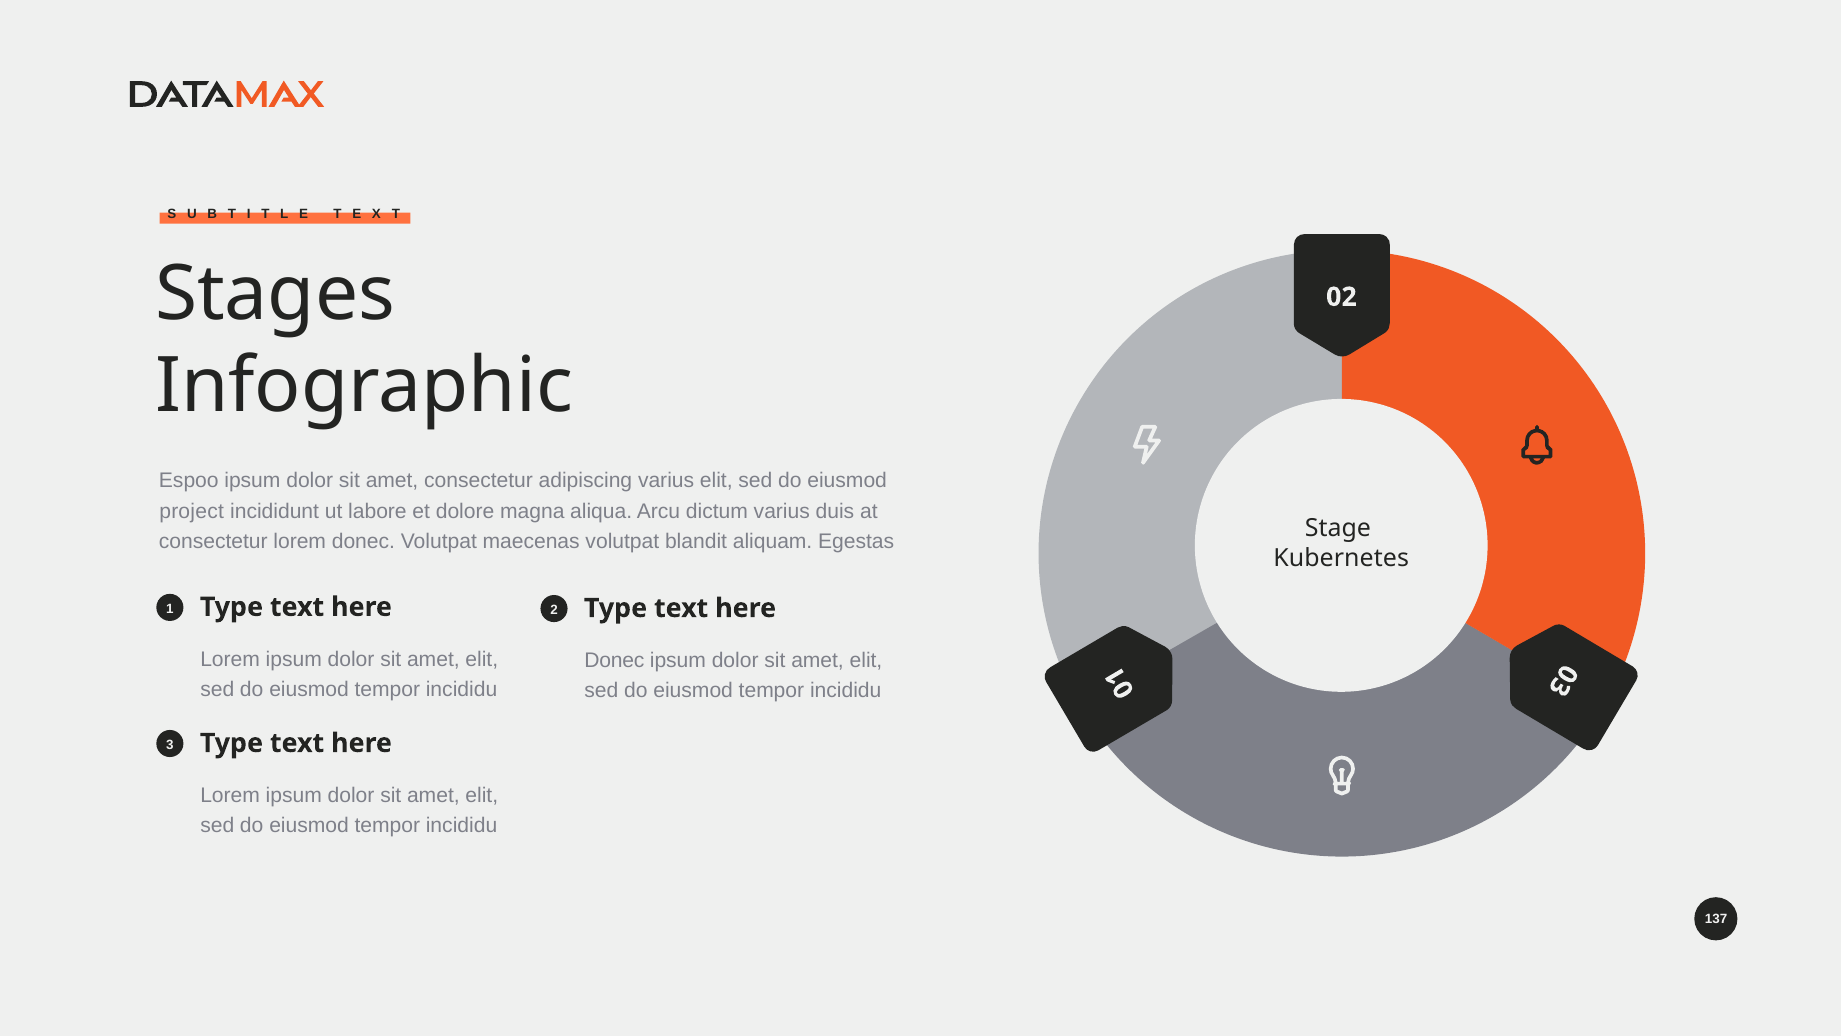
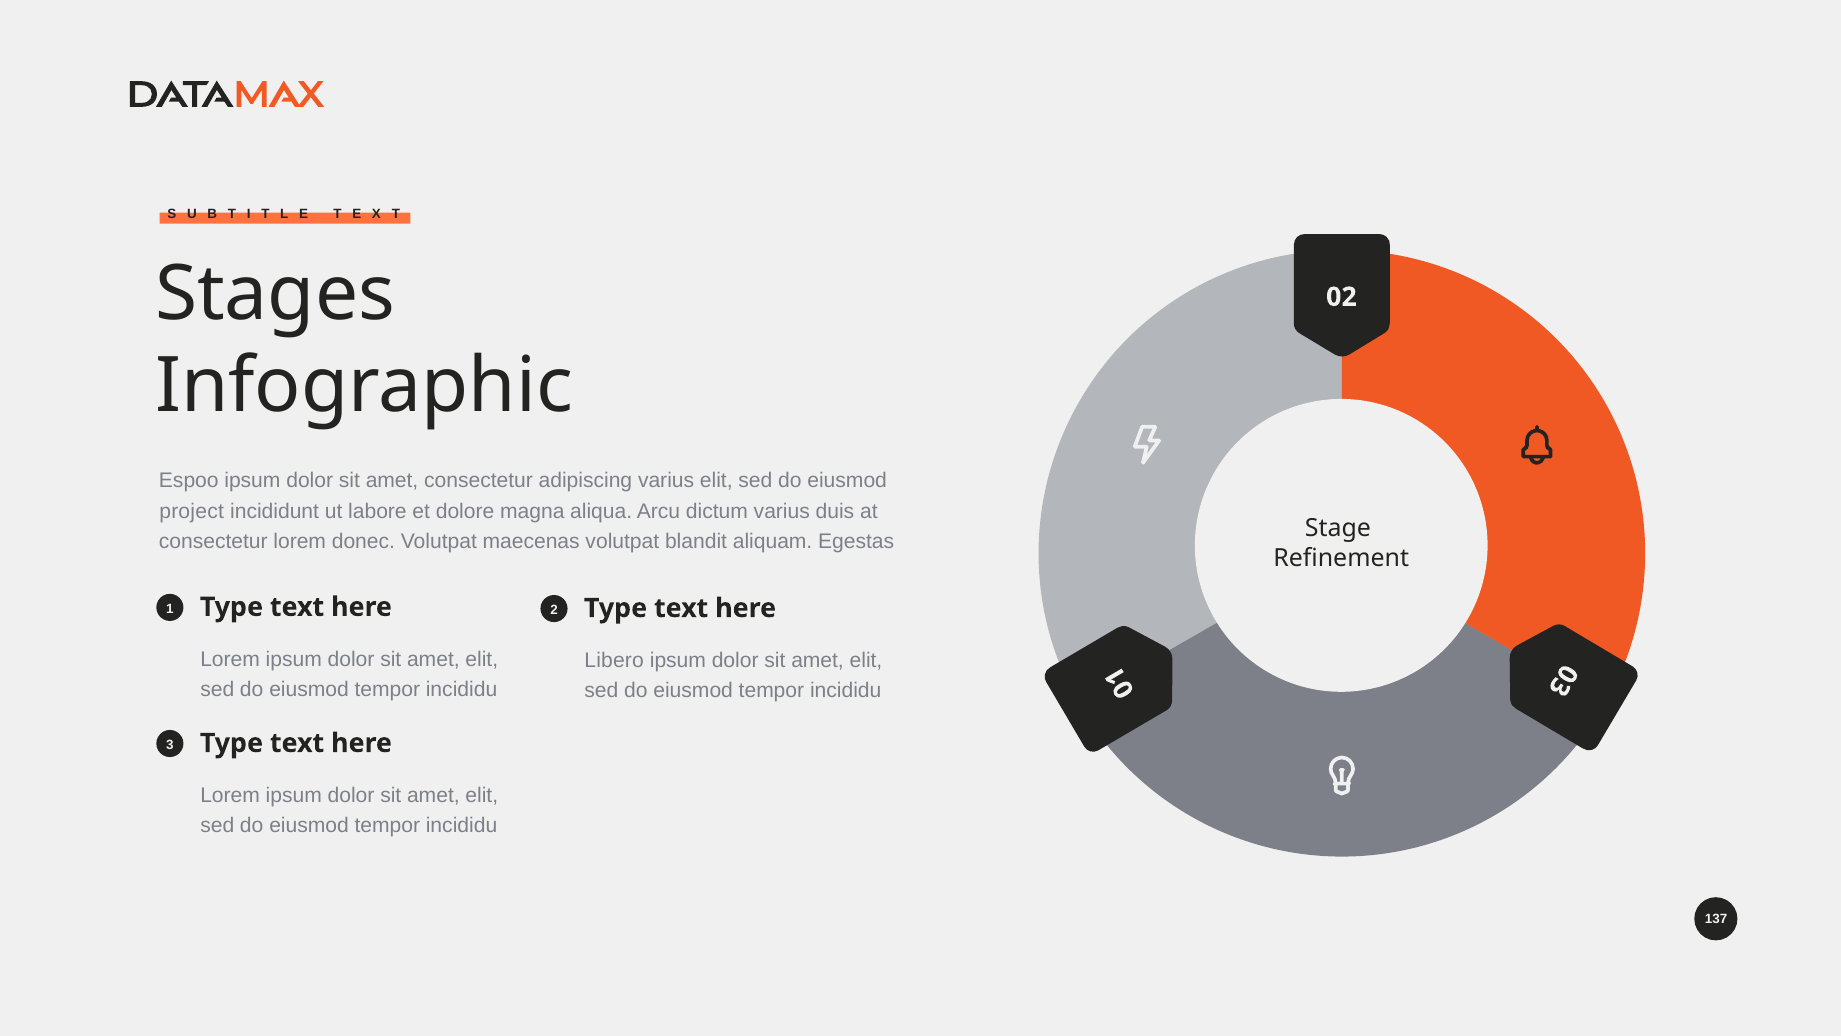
Kubernetes: Kubernetes -> Refinement (1341, 558)
Donec: Donec -> Libero (614, 660)
